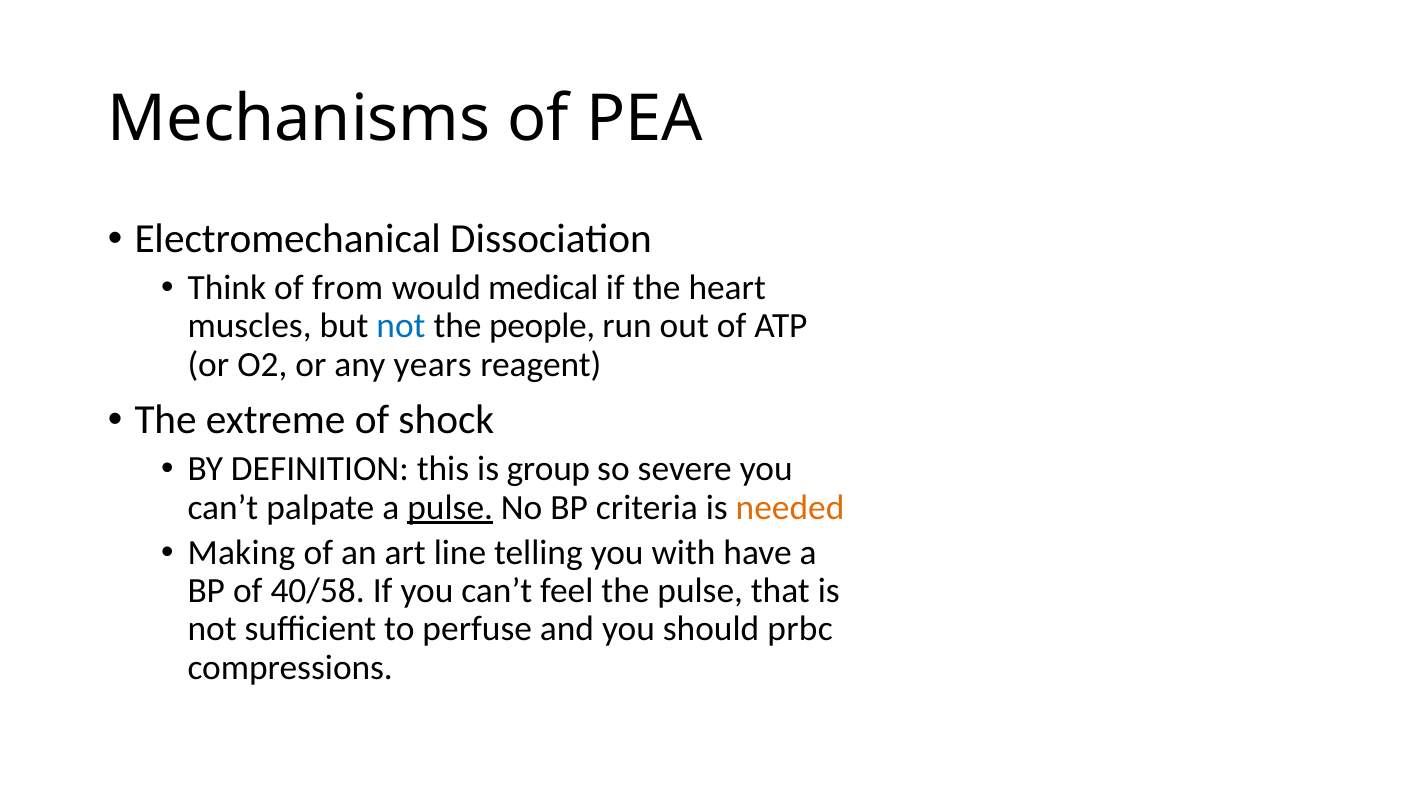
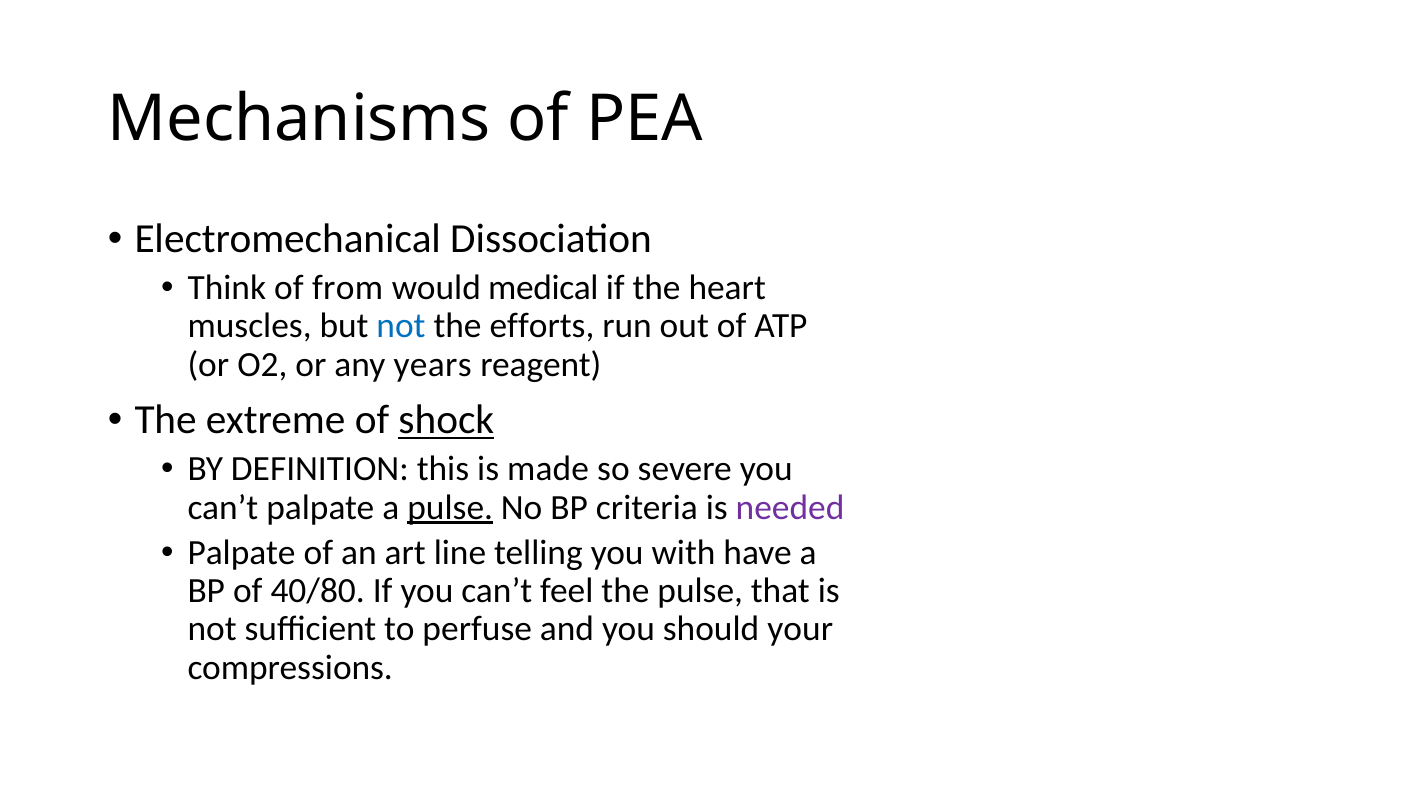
people: people -> efforts (542, 326)
shock underline: none -> present (446, 421)
group: group -> made (548, 469)
needed colour: orange -> purple (790, 508)
Making: Making -> Palpate (242, 553)
40/58: 40/58 -> 40/80 (318, 591)
prbc: prbc -> your (800, 630)
